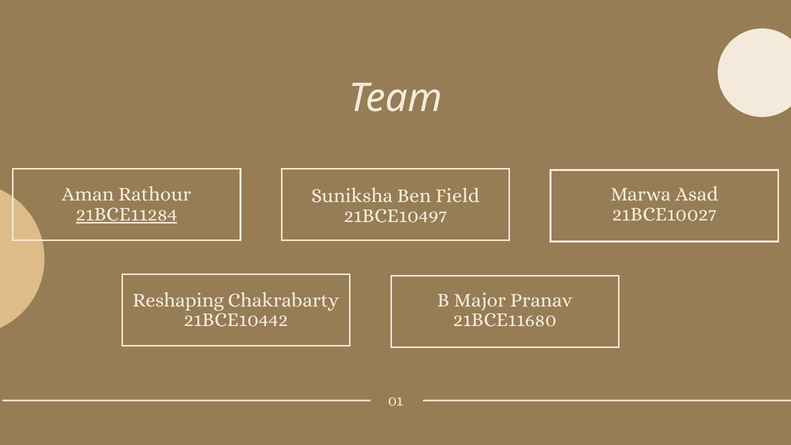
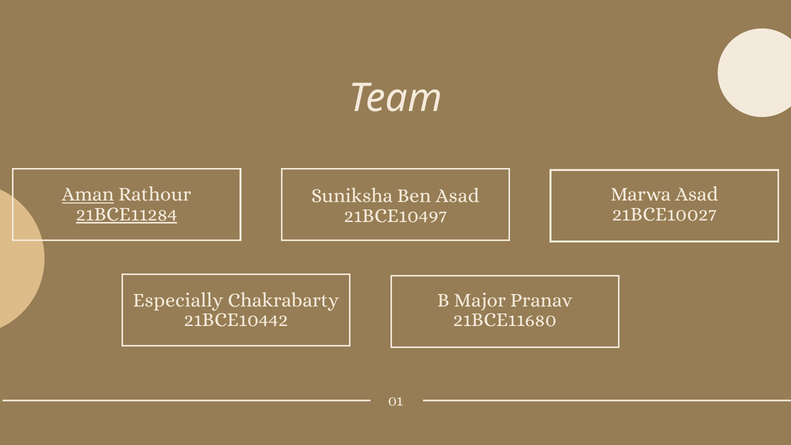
Aman underline: none -> present (88, 194)
Ben Field: Field -> Asad (458, 196)
Reshaping: Reshaping -> Especially (178, 300)
